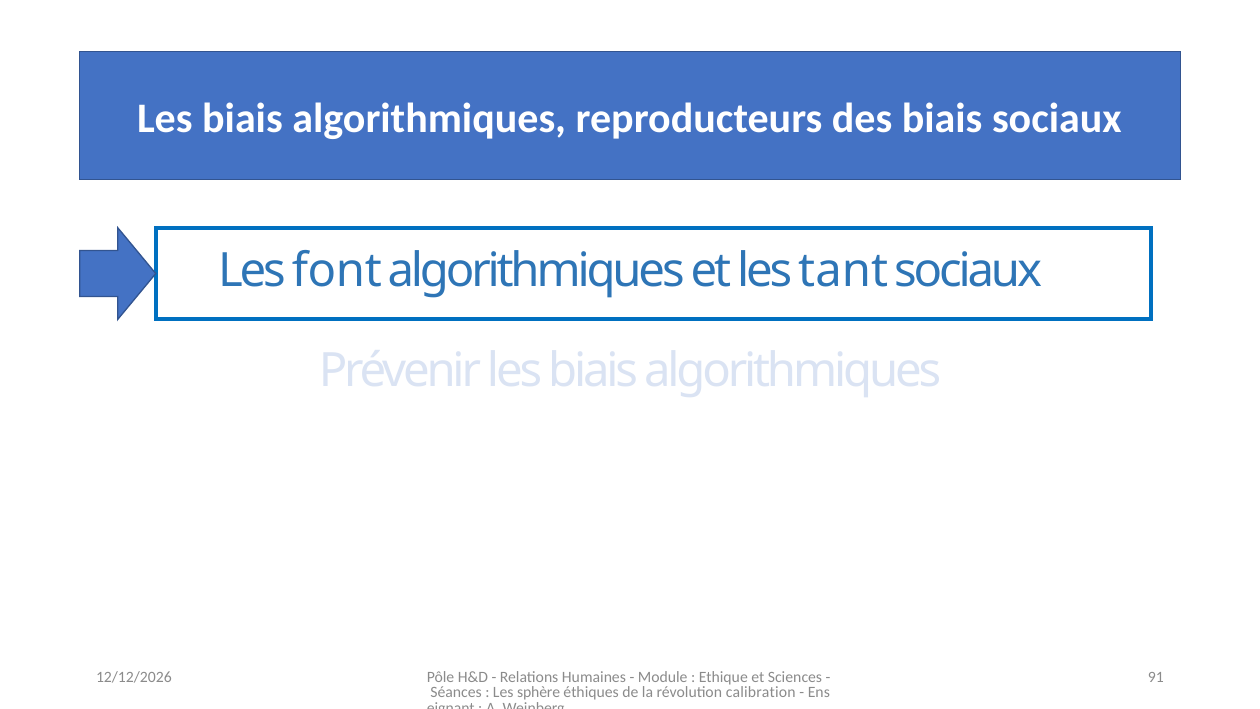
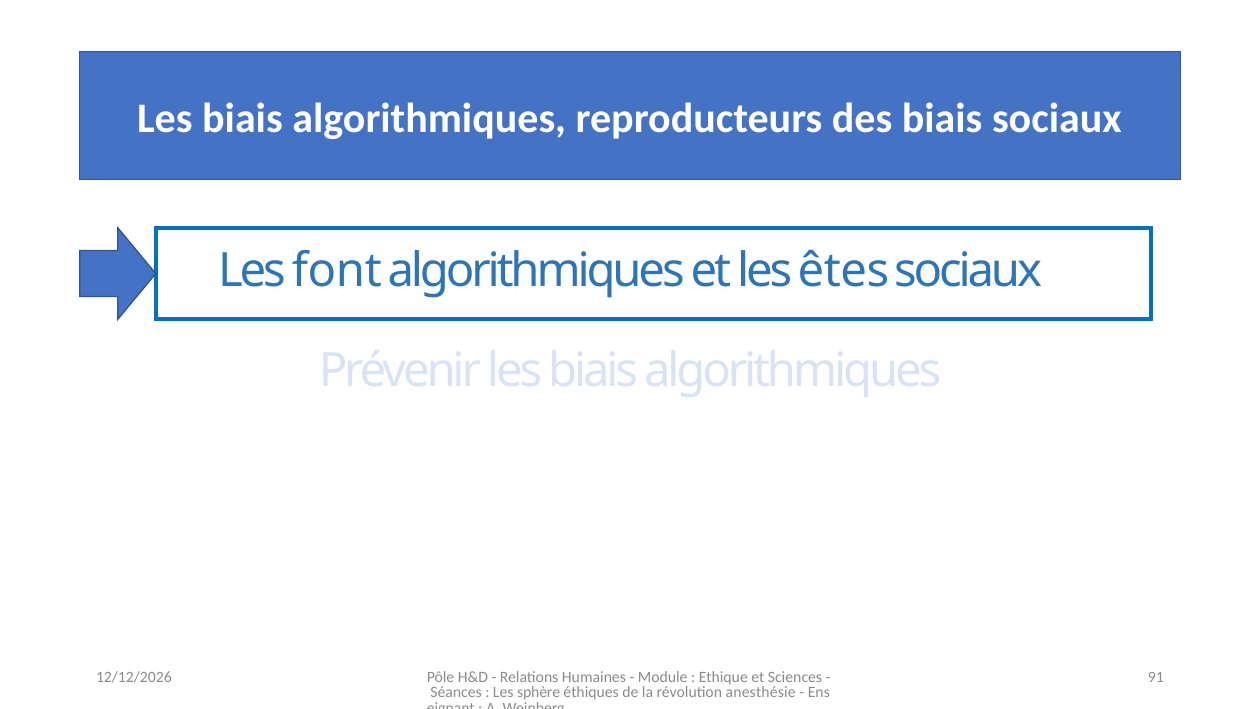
tant: tant -> êtes (843, 271)
calibration: calibration -> anesthésie (761, 692)
